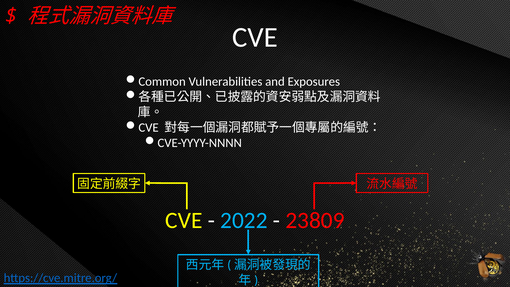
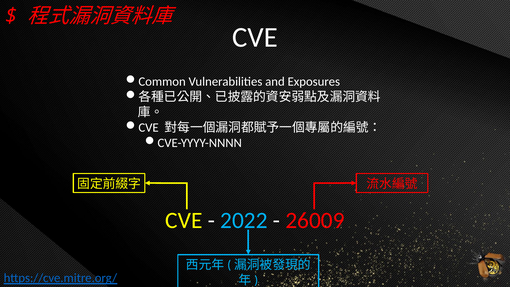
23809: 23809 -> 26009 (315, 220)
